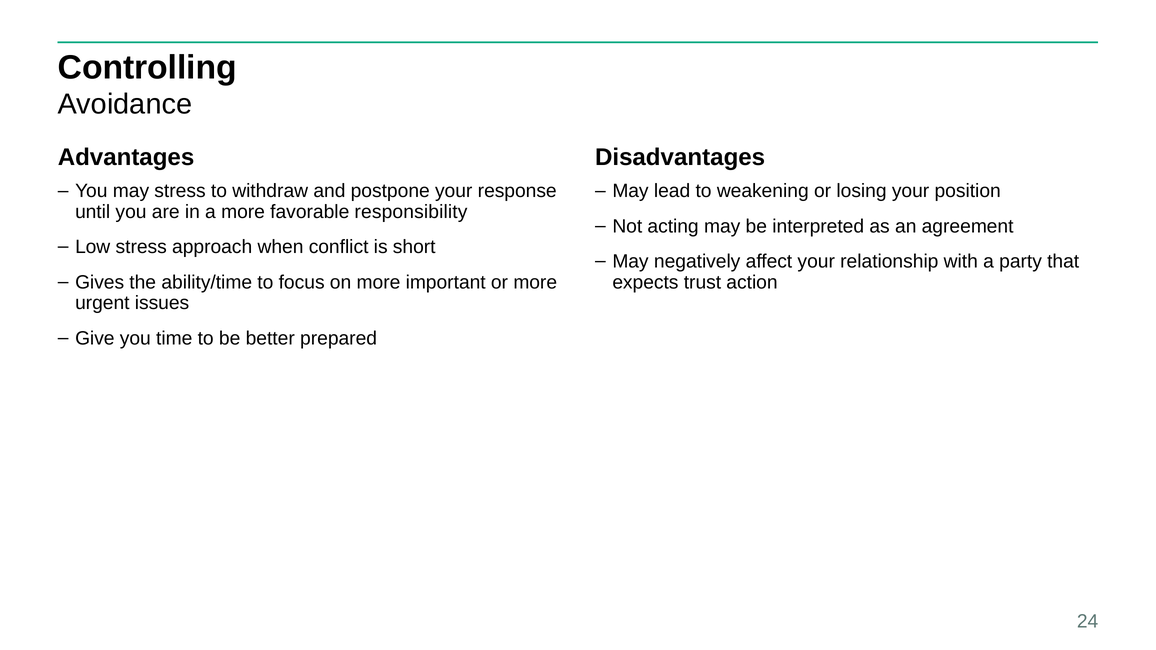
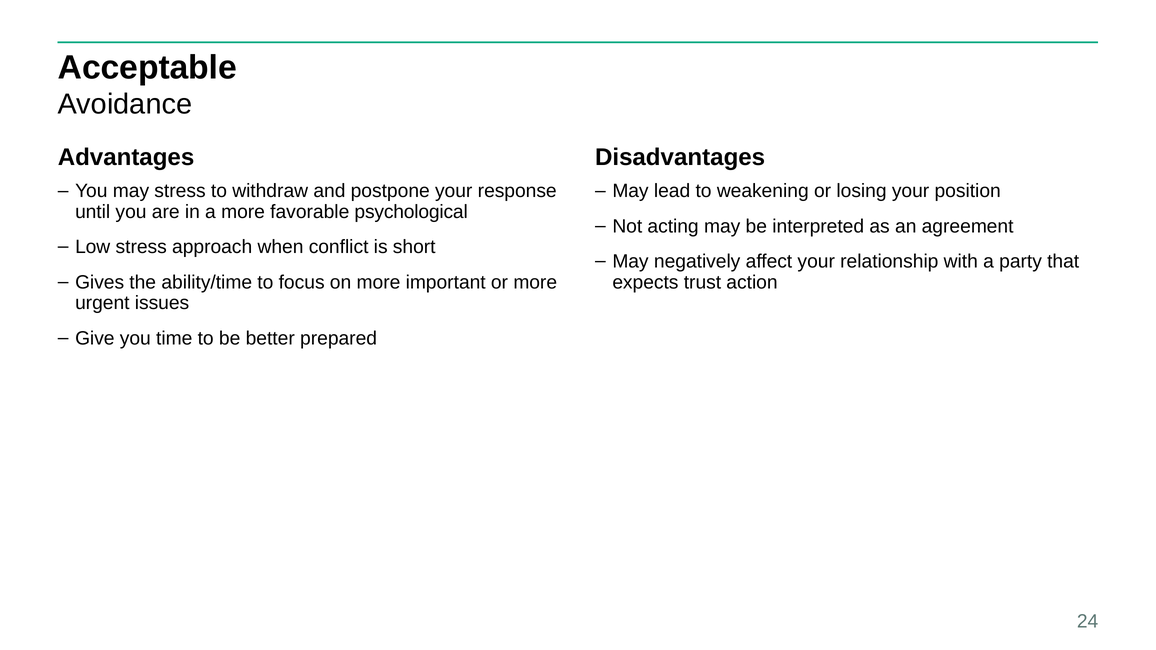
Controlling: Controlling -> Acceptable (147, 67)
responsibility: responsibility -> psychological (411, 212)
